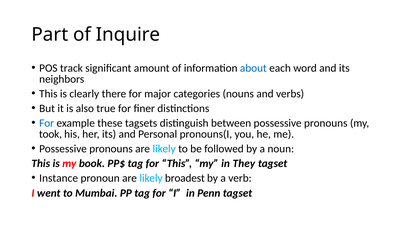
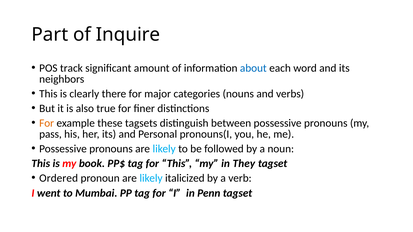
For colour: blue -> orange (47, 123)
took: took -> pass (50, 134)
Instance: Instance -> Ordered (59, 179)
broadest: broadest -> italicized (185, 179)
